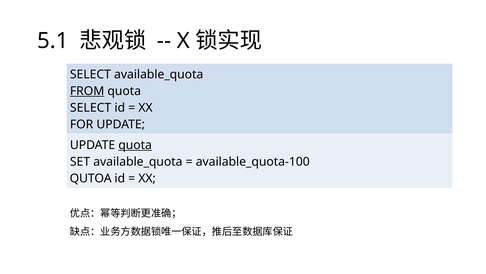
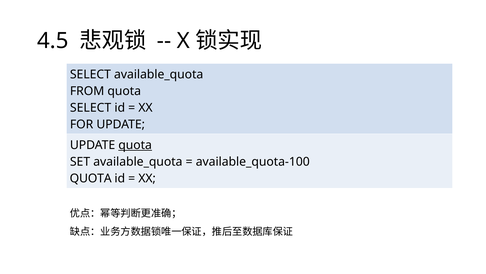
5.1: 5.1 -> 4.5 (53, 41)
FROM underline: present -> none (87, 91)
QUTOA: QUTOA -> QUOTA (91, 178)
